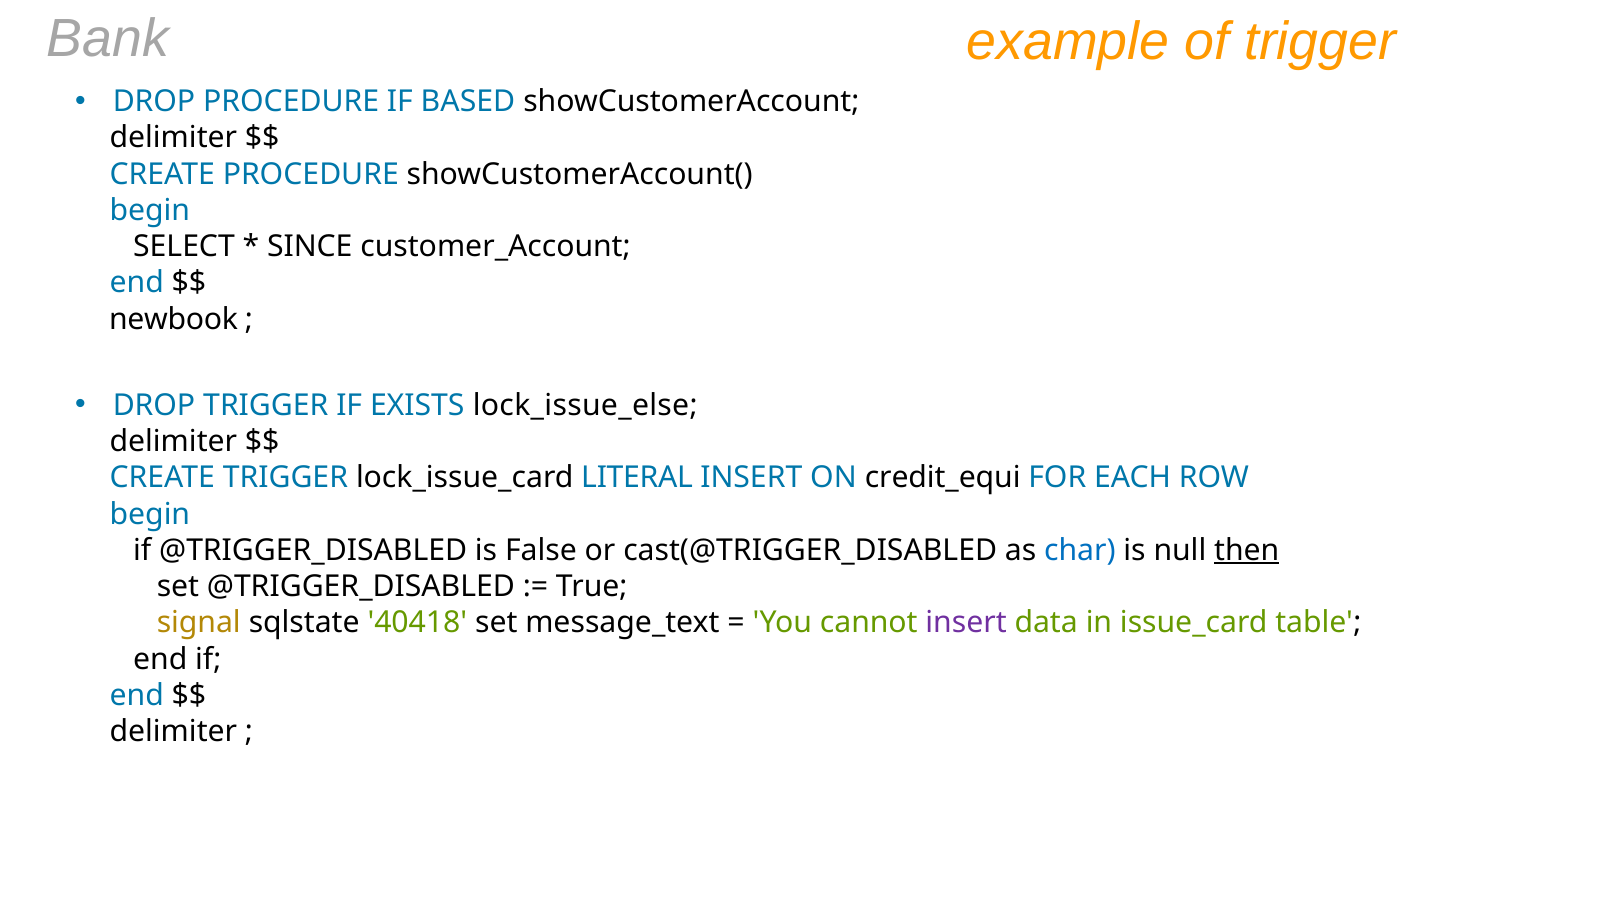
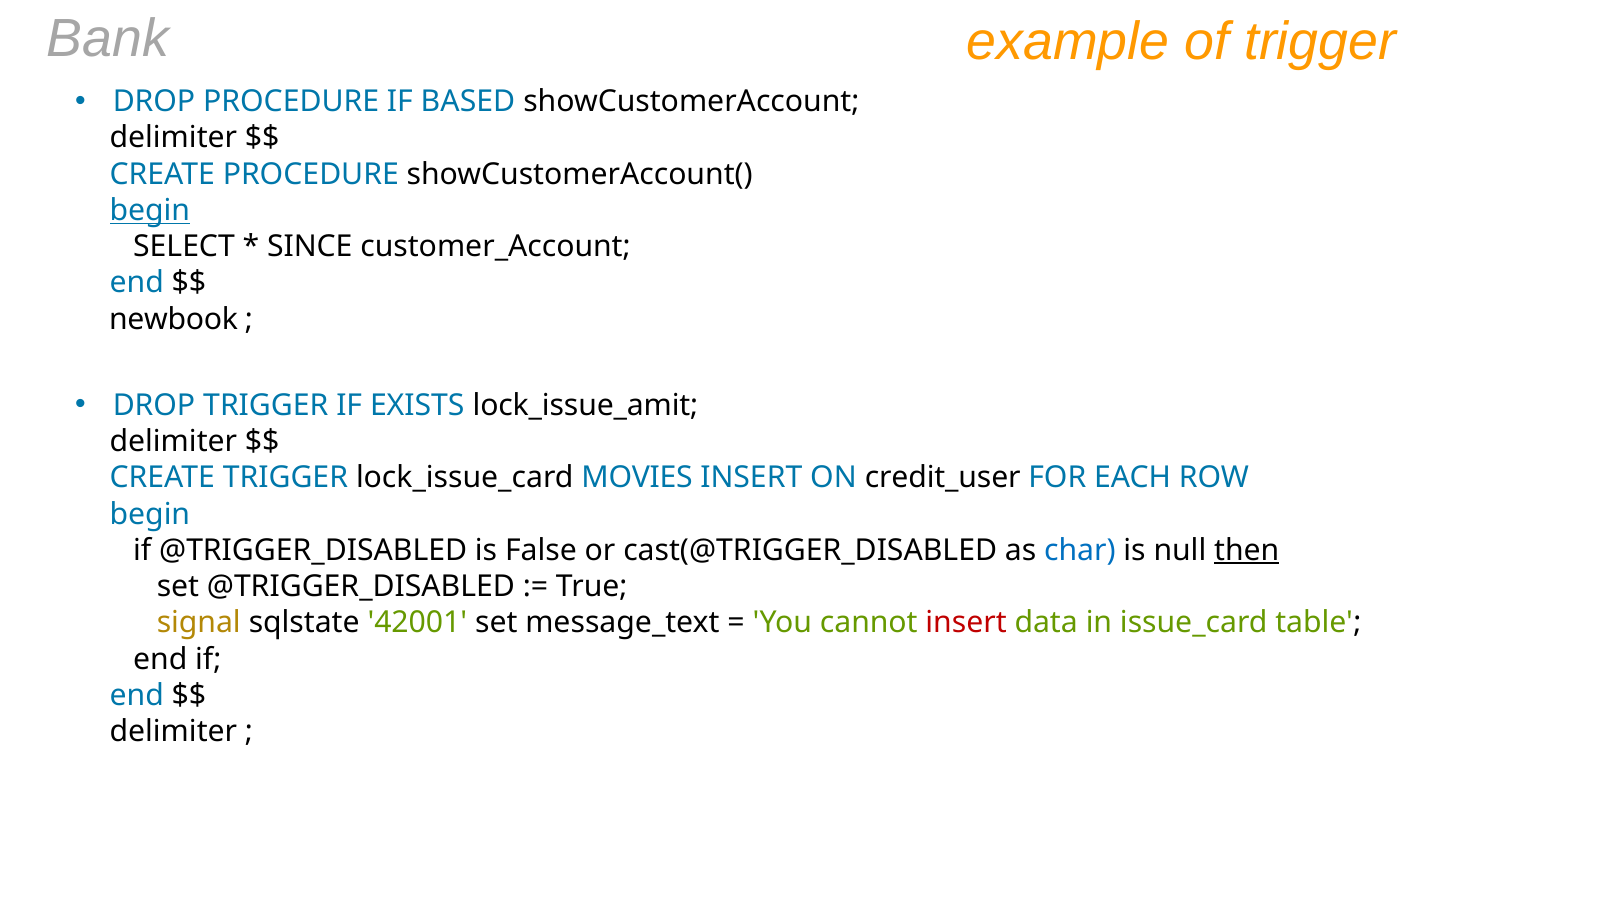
begin underline: none -> present (150, 210)
lock_issue_else: lock_issue_else -> lock_issue_amit (585, 405)
LITERAL: LITERAL -> MOVIES (637, 478)
credit_equi: credit_equi -> credit_user (943, 478)
40418: 40418 -> 42001 (417, 623)
insert colour: purple -> red (966, 623)
